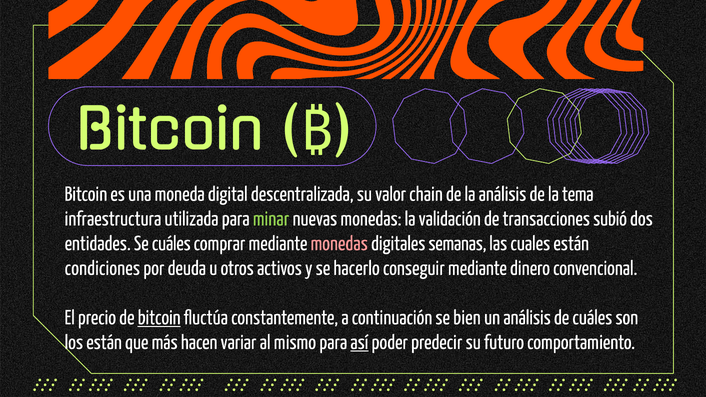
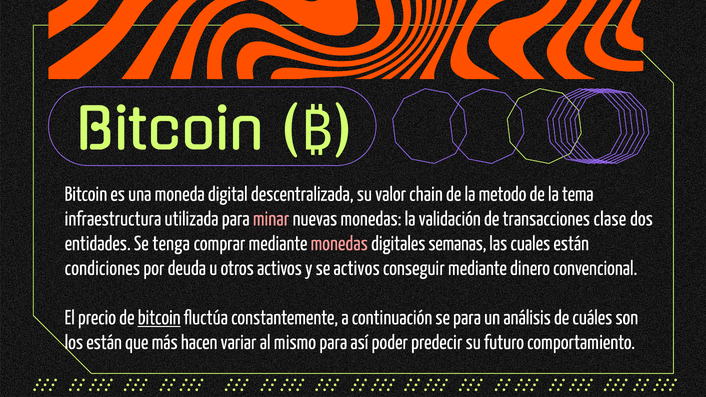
la análisis: análisis -> metodo (502, 194)
minar colour: light green -> pink (271, 219)
subió: subió -> clase (610, 219)
Se cuáles: cuáles -> tenga (171, 243)
se hacerlo: hacerlo -> activos (357, 268)
se bien: bien -> para (467, 318)
así underline: present -> none (359, 342)
